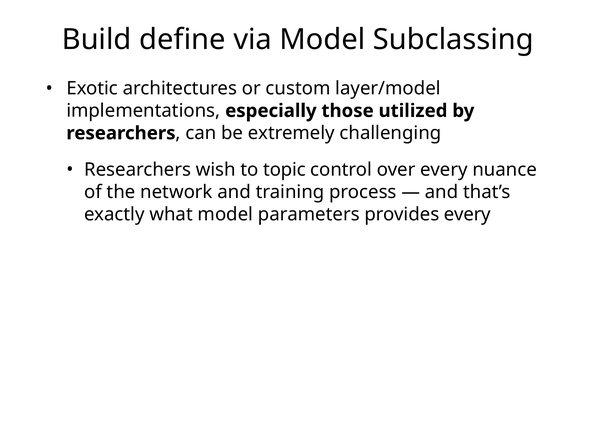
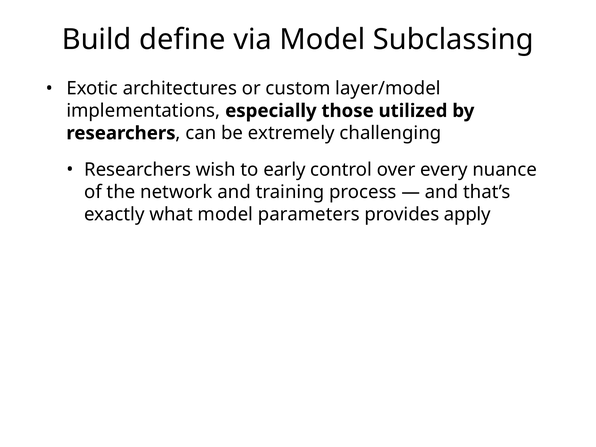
topic: topic -> early (284, 170)
provides every: every -> apply (467, 214)
